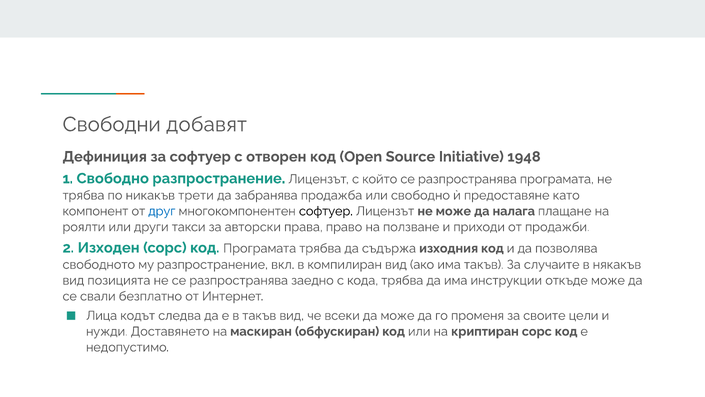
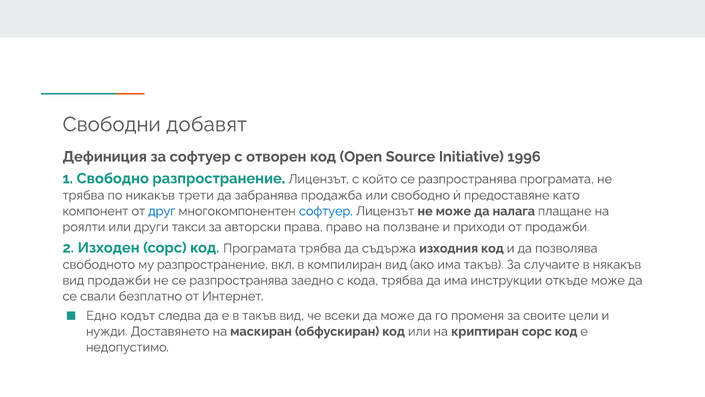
1948: 1948 -> 1996 (524, 157)
софтуер colour: black -> blue (326, 211)
вид позицията: позицията -> продажби (119, 280)
Лица: Лица -> Едно (101, 315)
